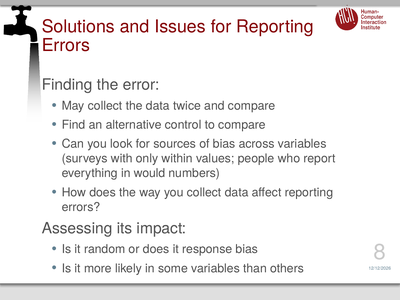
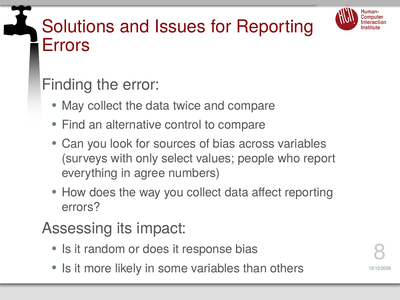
within: within -> select (177, 159)
would: would -> agree (150, 173)
